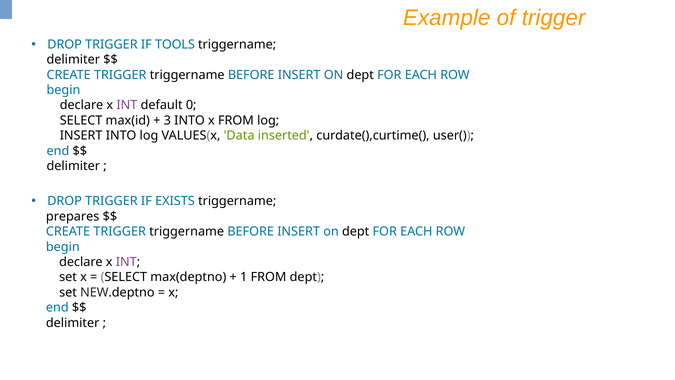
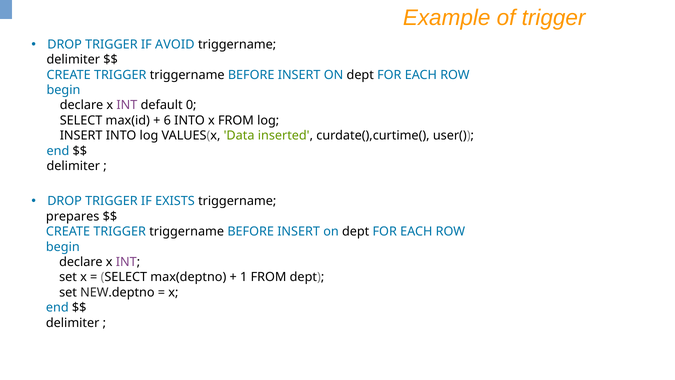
TOOLS: TOOLS -> AVOID (175, 44)
3: 3 -> 6 (167, 120)
